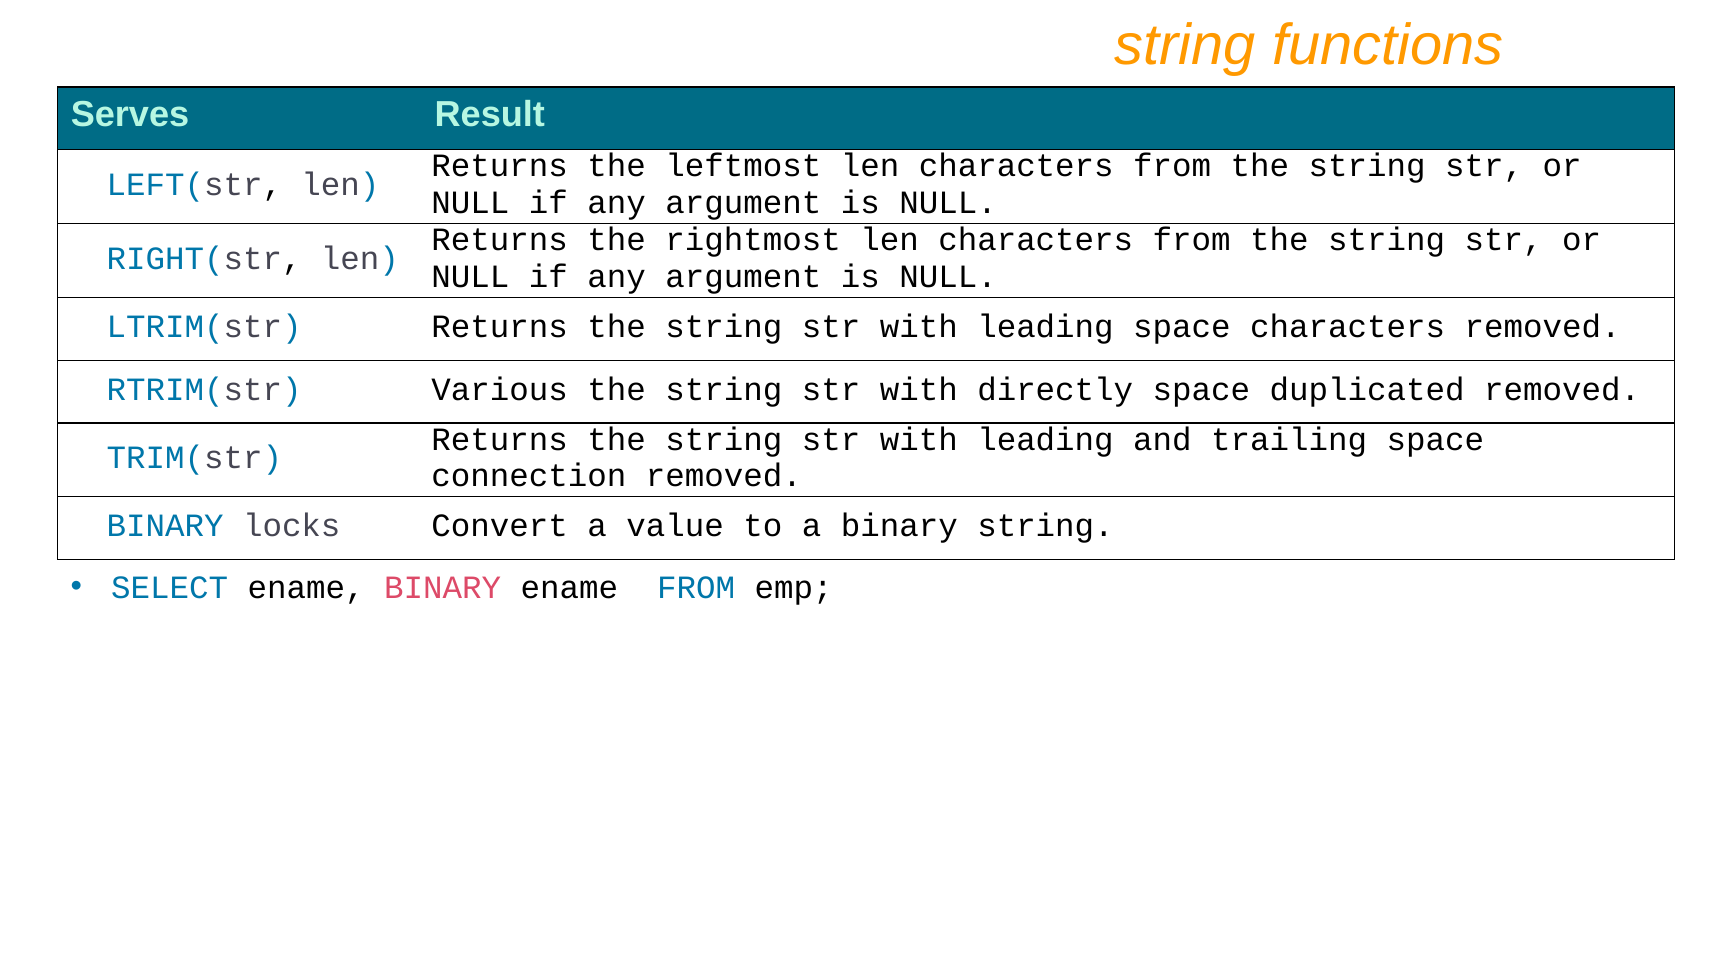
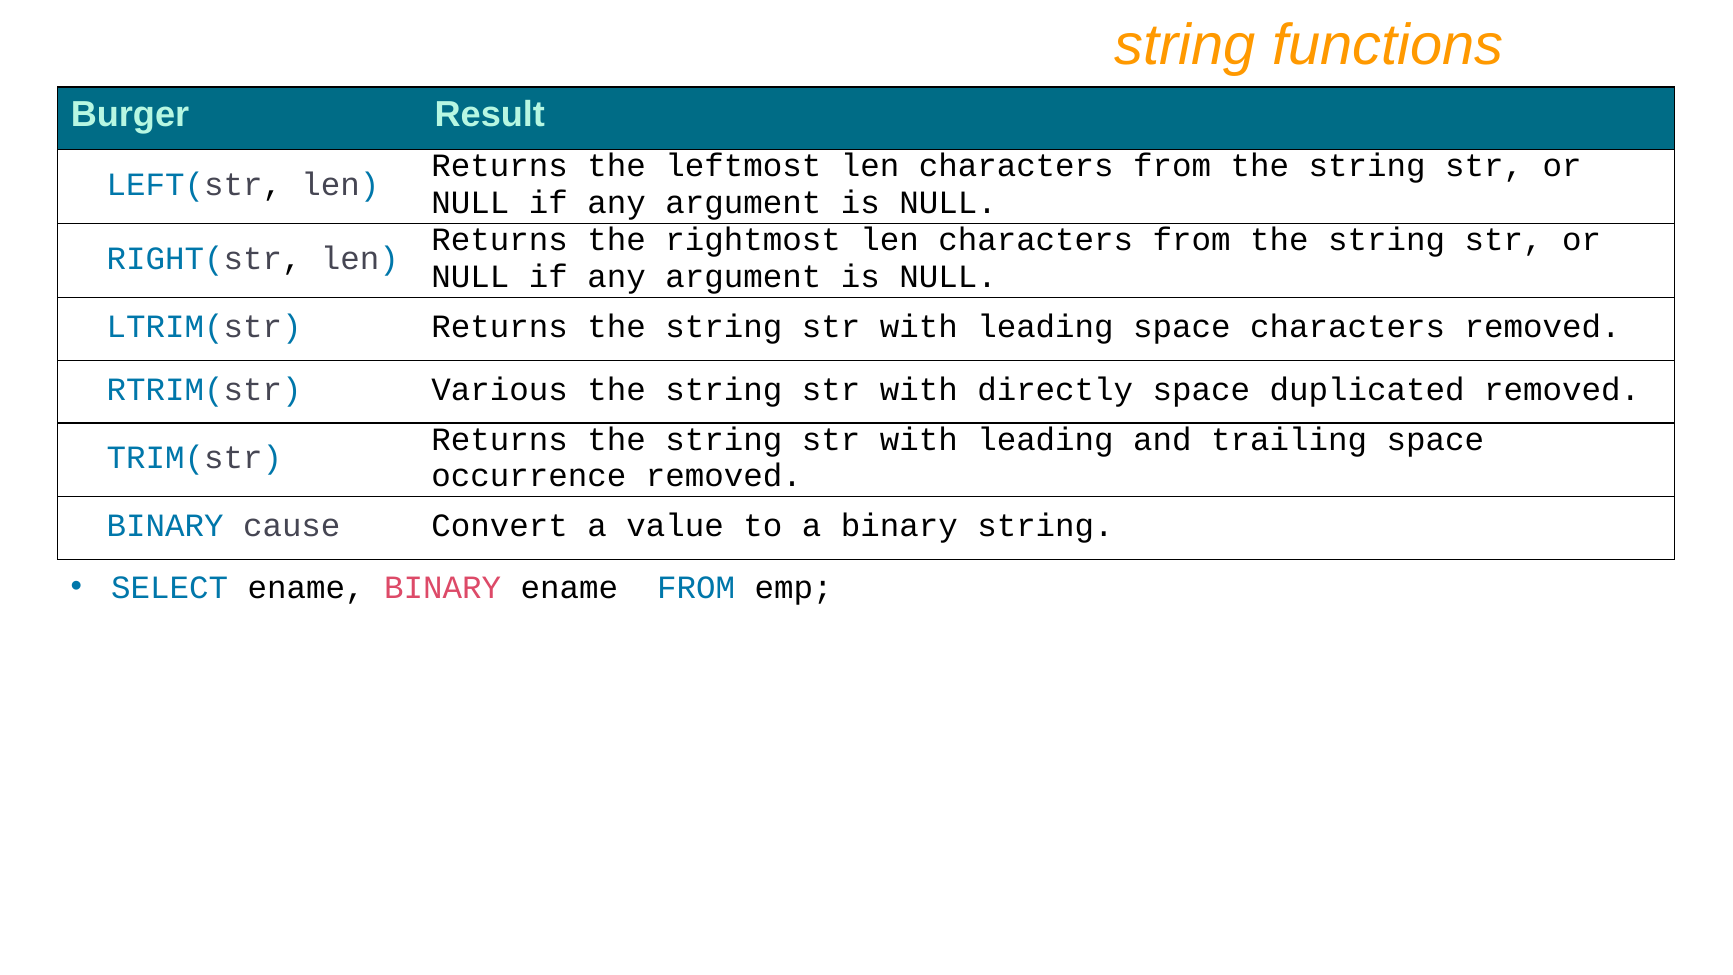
Serves: Serves -> Burger (130, 114)
connection: connection -> occurrence (529, 476)
locks: locks -> cause (292, 526)
